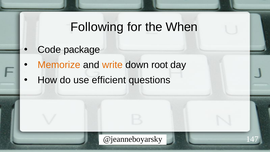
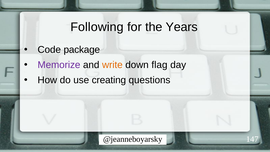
When: When -> Years (182, 27)
Memorize colour: orange -> purple (59, 65)
root: root -> flag (159, 65)
efficient: efficient -> creating (109, 80)
